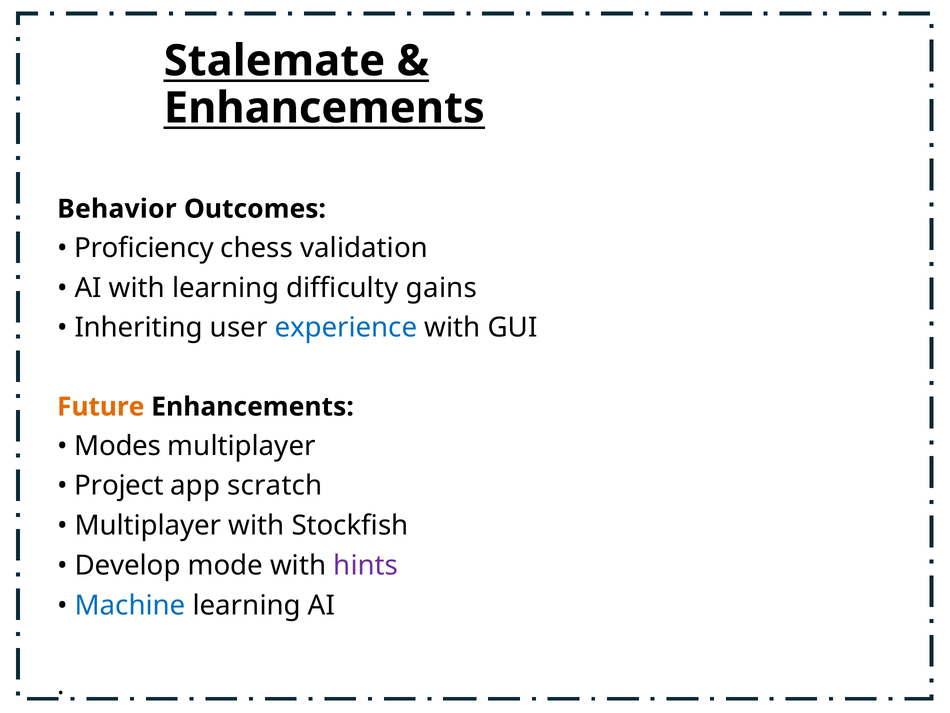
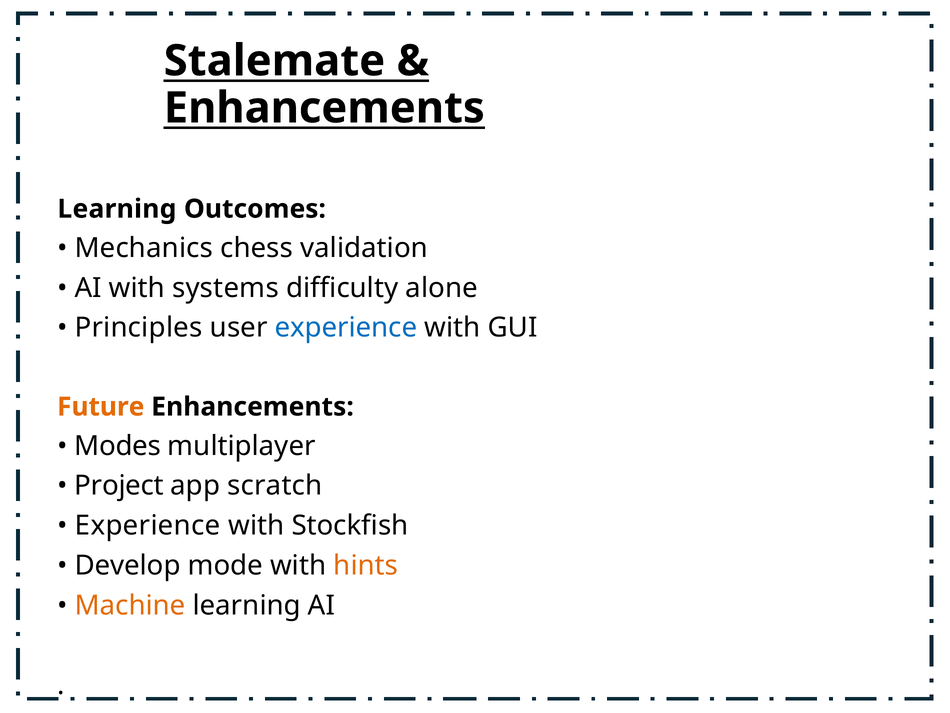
Behavior: Behavior -> Learning (117, 209)
Proficiency: Proficiency -> Mechanics (144, 248)
with learning: learning -> systems (225, 288)
gains: gains -> alone (442, 288)
Inheriting: Inheriting -> Principles (139, 328)
Multiplayer: Multiplayer -> Experience (148, 525)
hints colour: purple -> orange (366, 565)
Machine colour: blue -> orange (130, 605)
